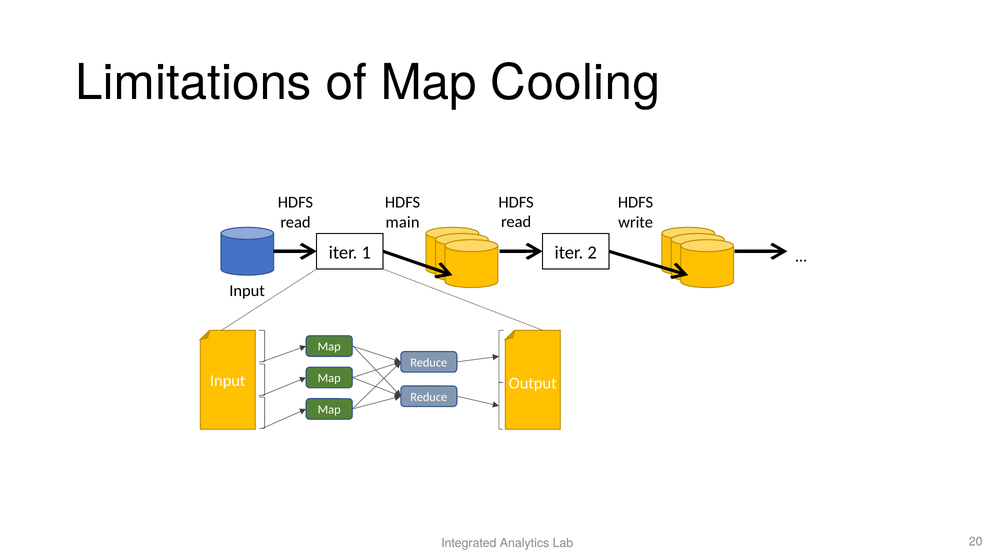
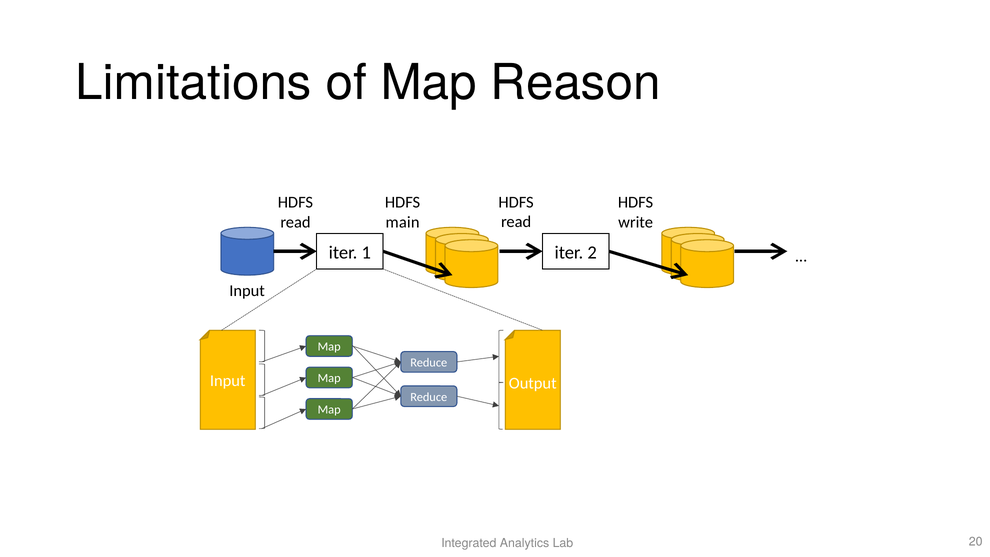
Cooling: Cooling -> Reason (575, 83)
